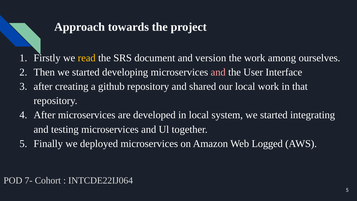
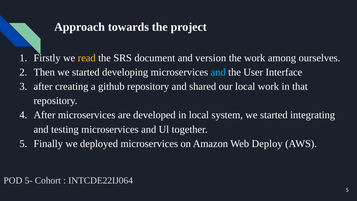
and colour: pink -> light blue (218, 72)
Logged: Logged -> Deploy (267, 144)
7-: 7- -> 5- (29, 180)
